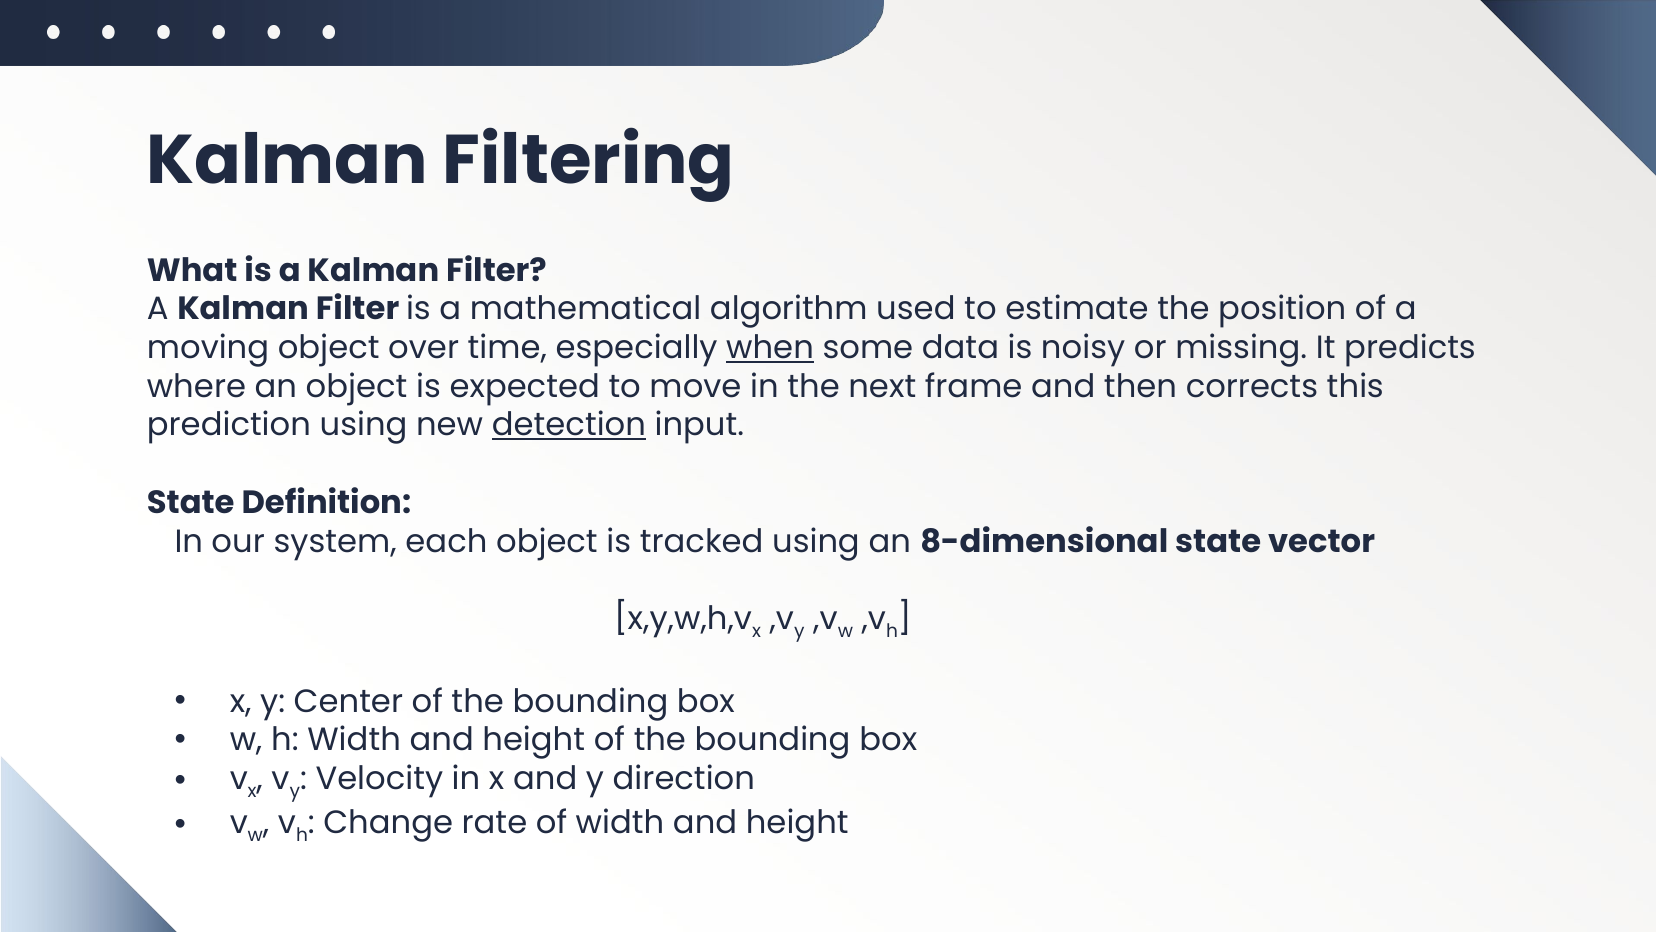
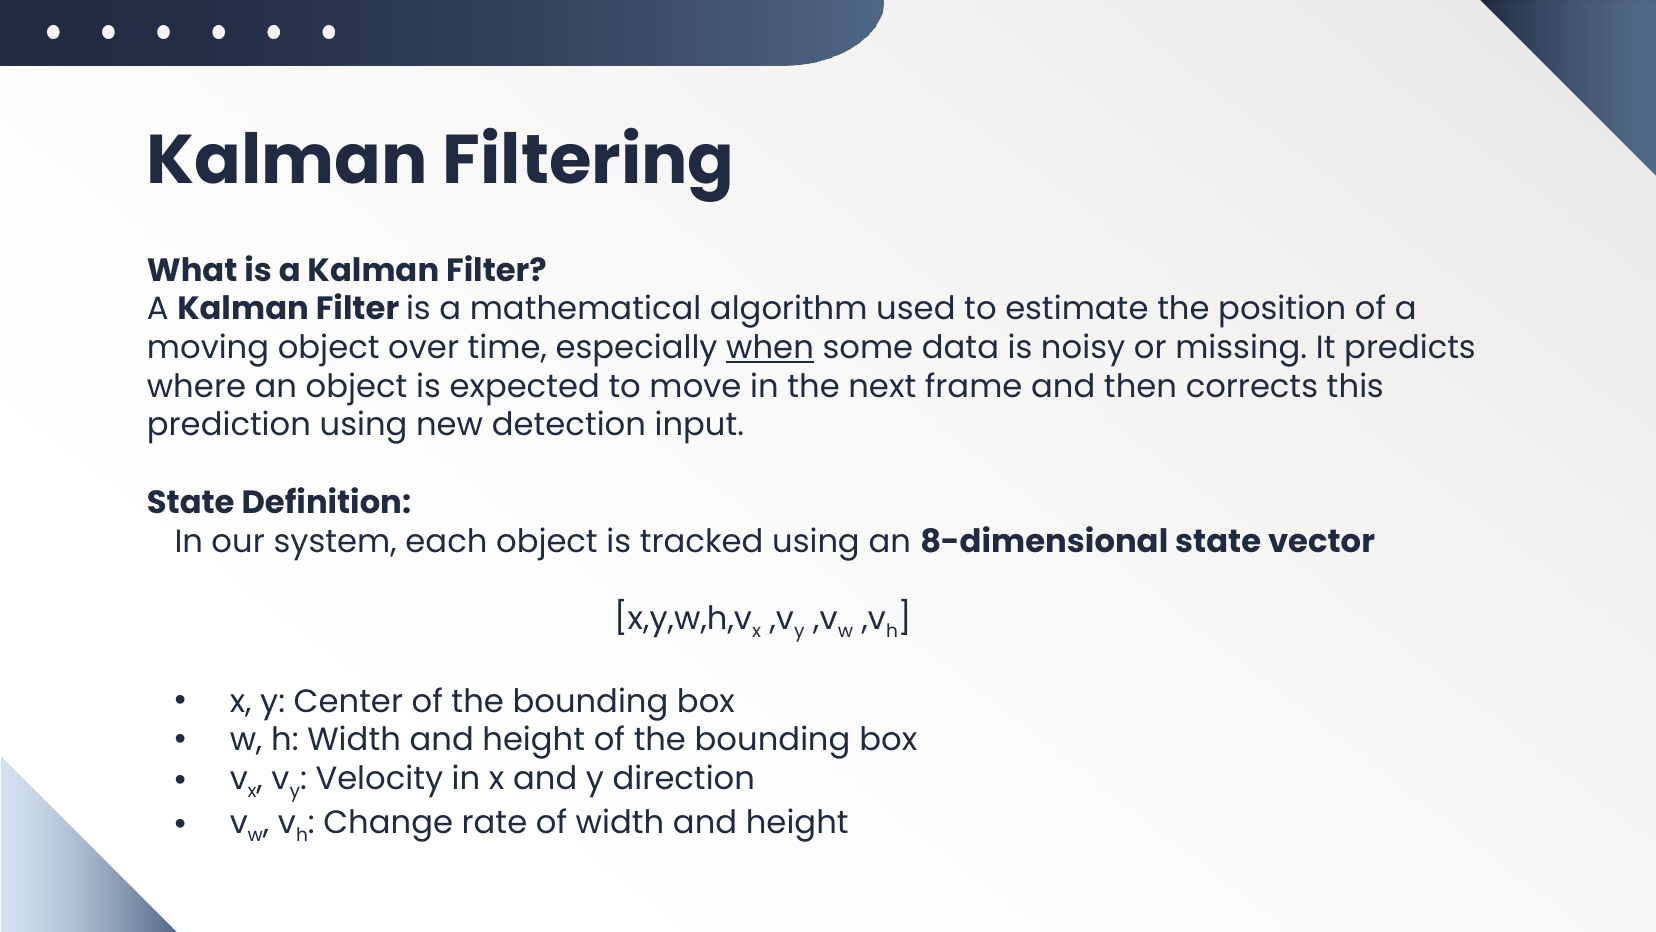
detection underline: present -> none (569, 425)
